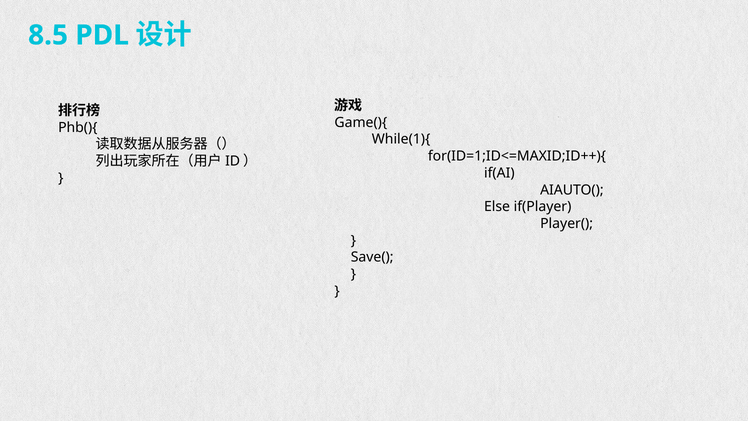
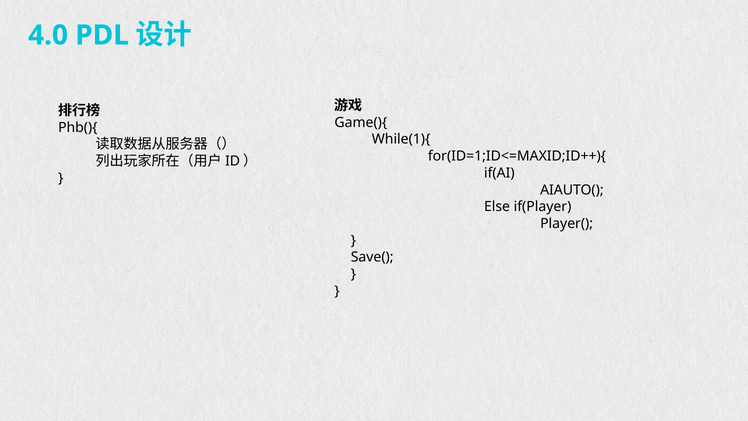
8.5: 8.5 -> 4.0 (48, 35)
